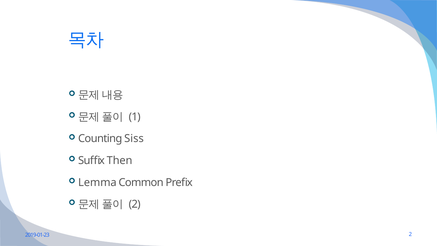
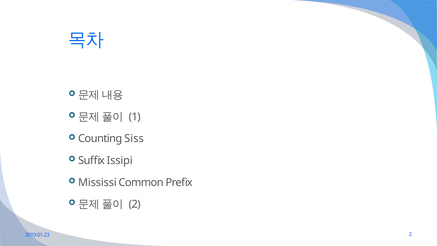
Then: Then -> Issipi (120, 160)
Lemma: Lemma -> Mississi (97, 182)
